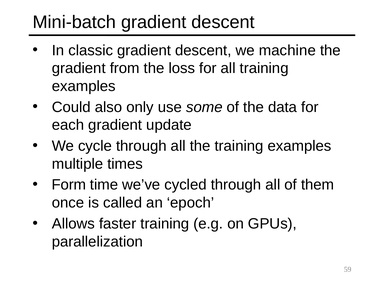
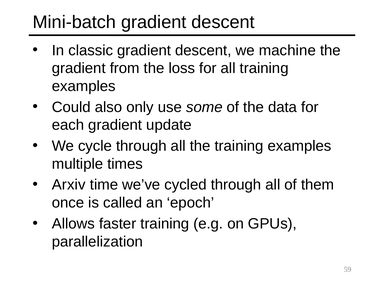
Form: Form -> Arxiv (69, 185)
